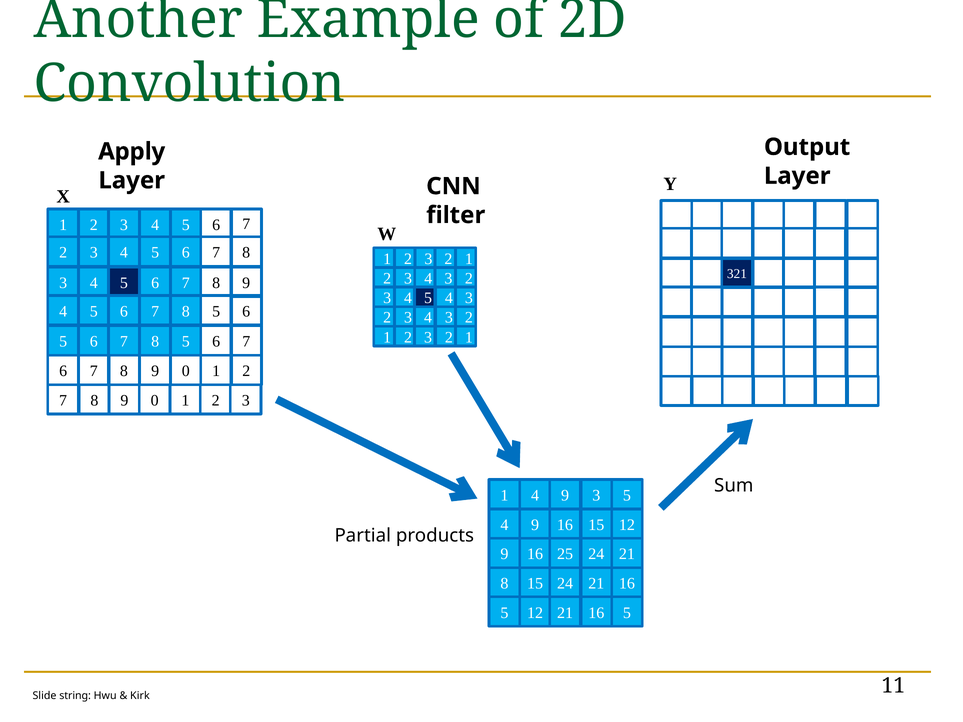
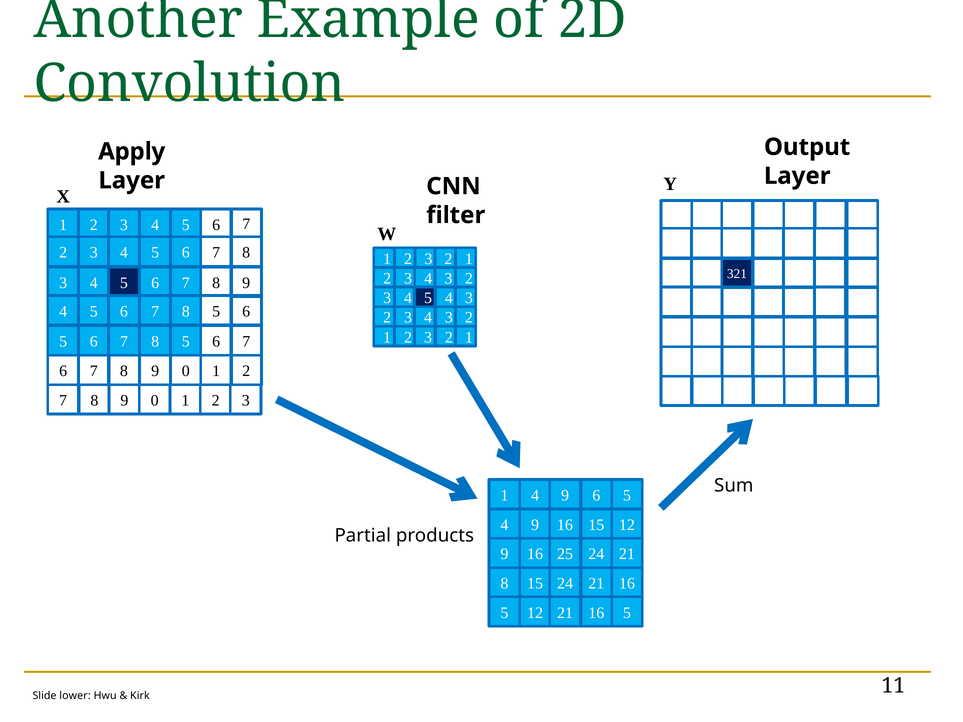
9 3: 3 -> 6 (596, 496)
string: string -> lower (75, 696)
